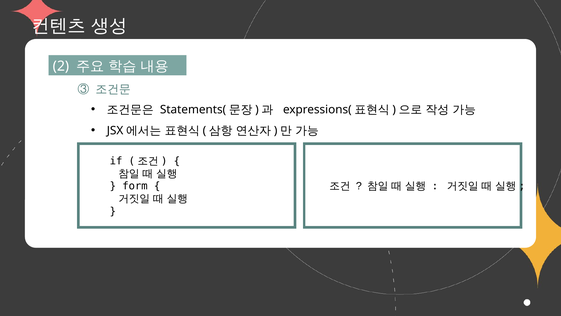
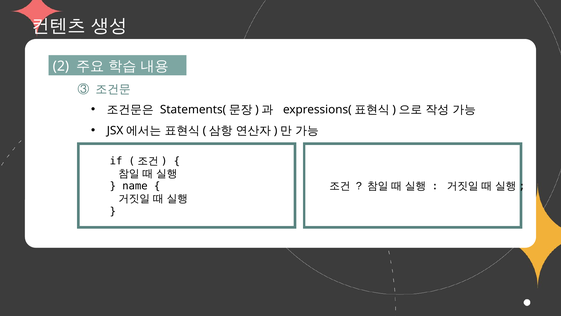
form: form -> name (135, 186)
